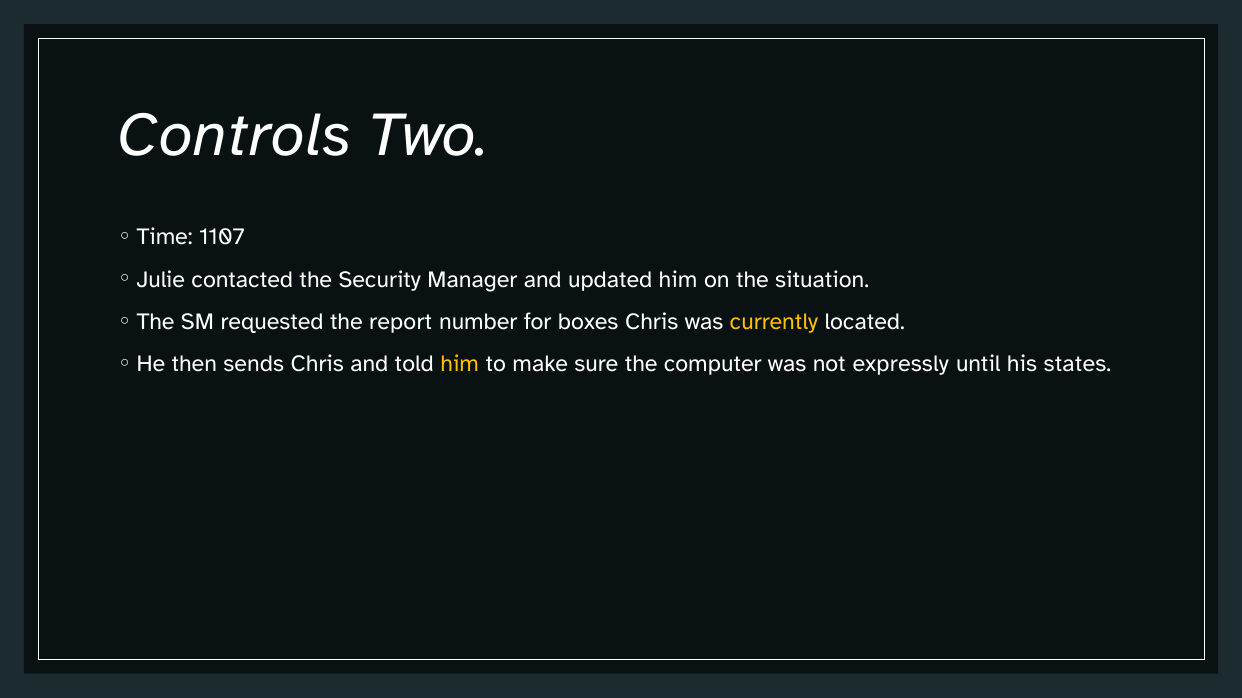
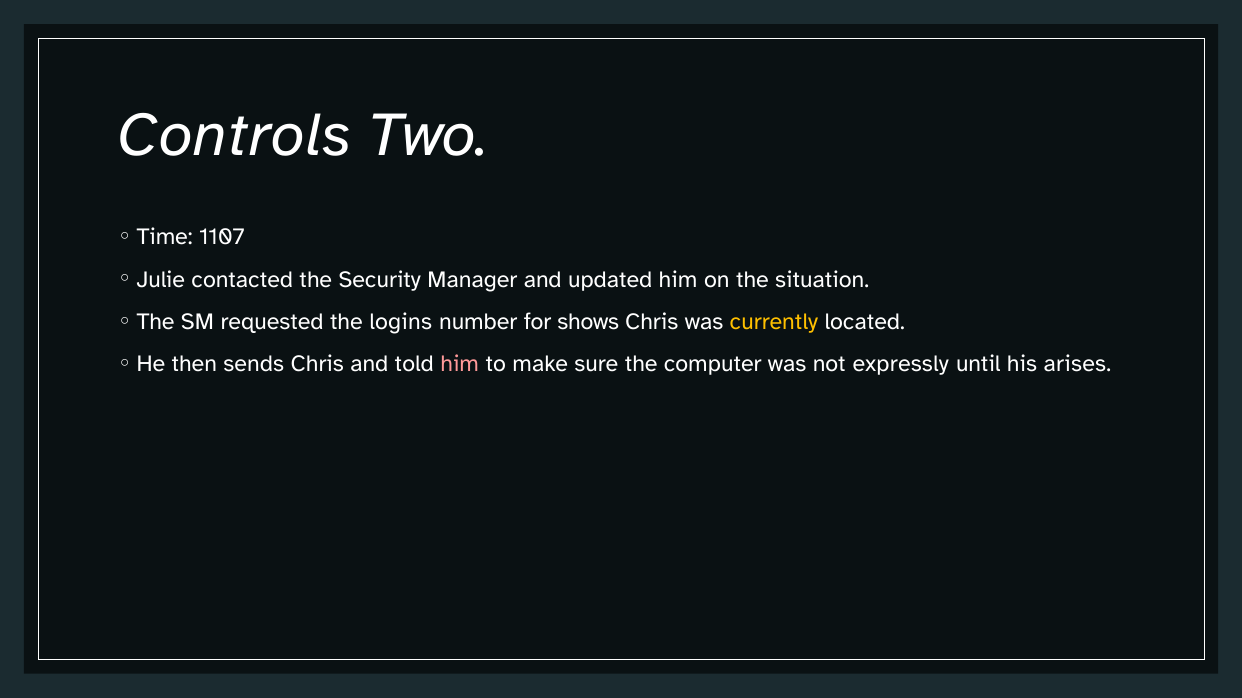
report: report -> logins (401, 322)
boxes: boxes -> shows (588, 322)
him colour: yellow -> pink (460, 364)
states: states -> arises (1077, 364)
